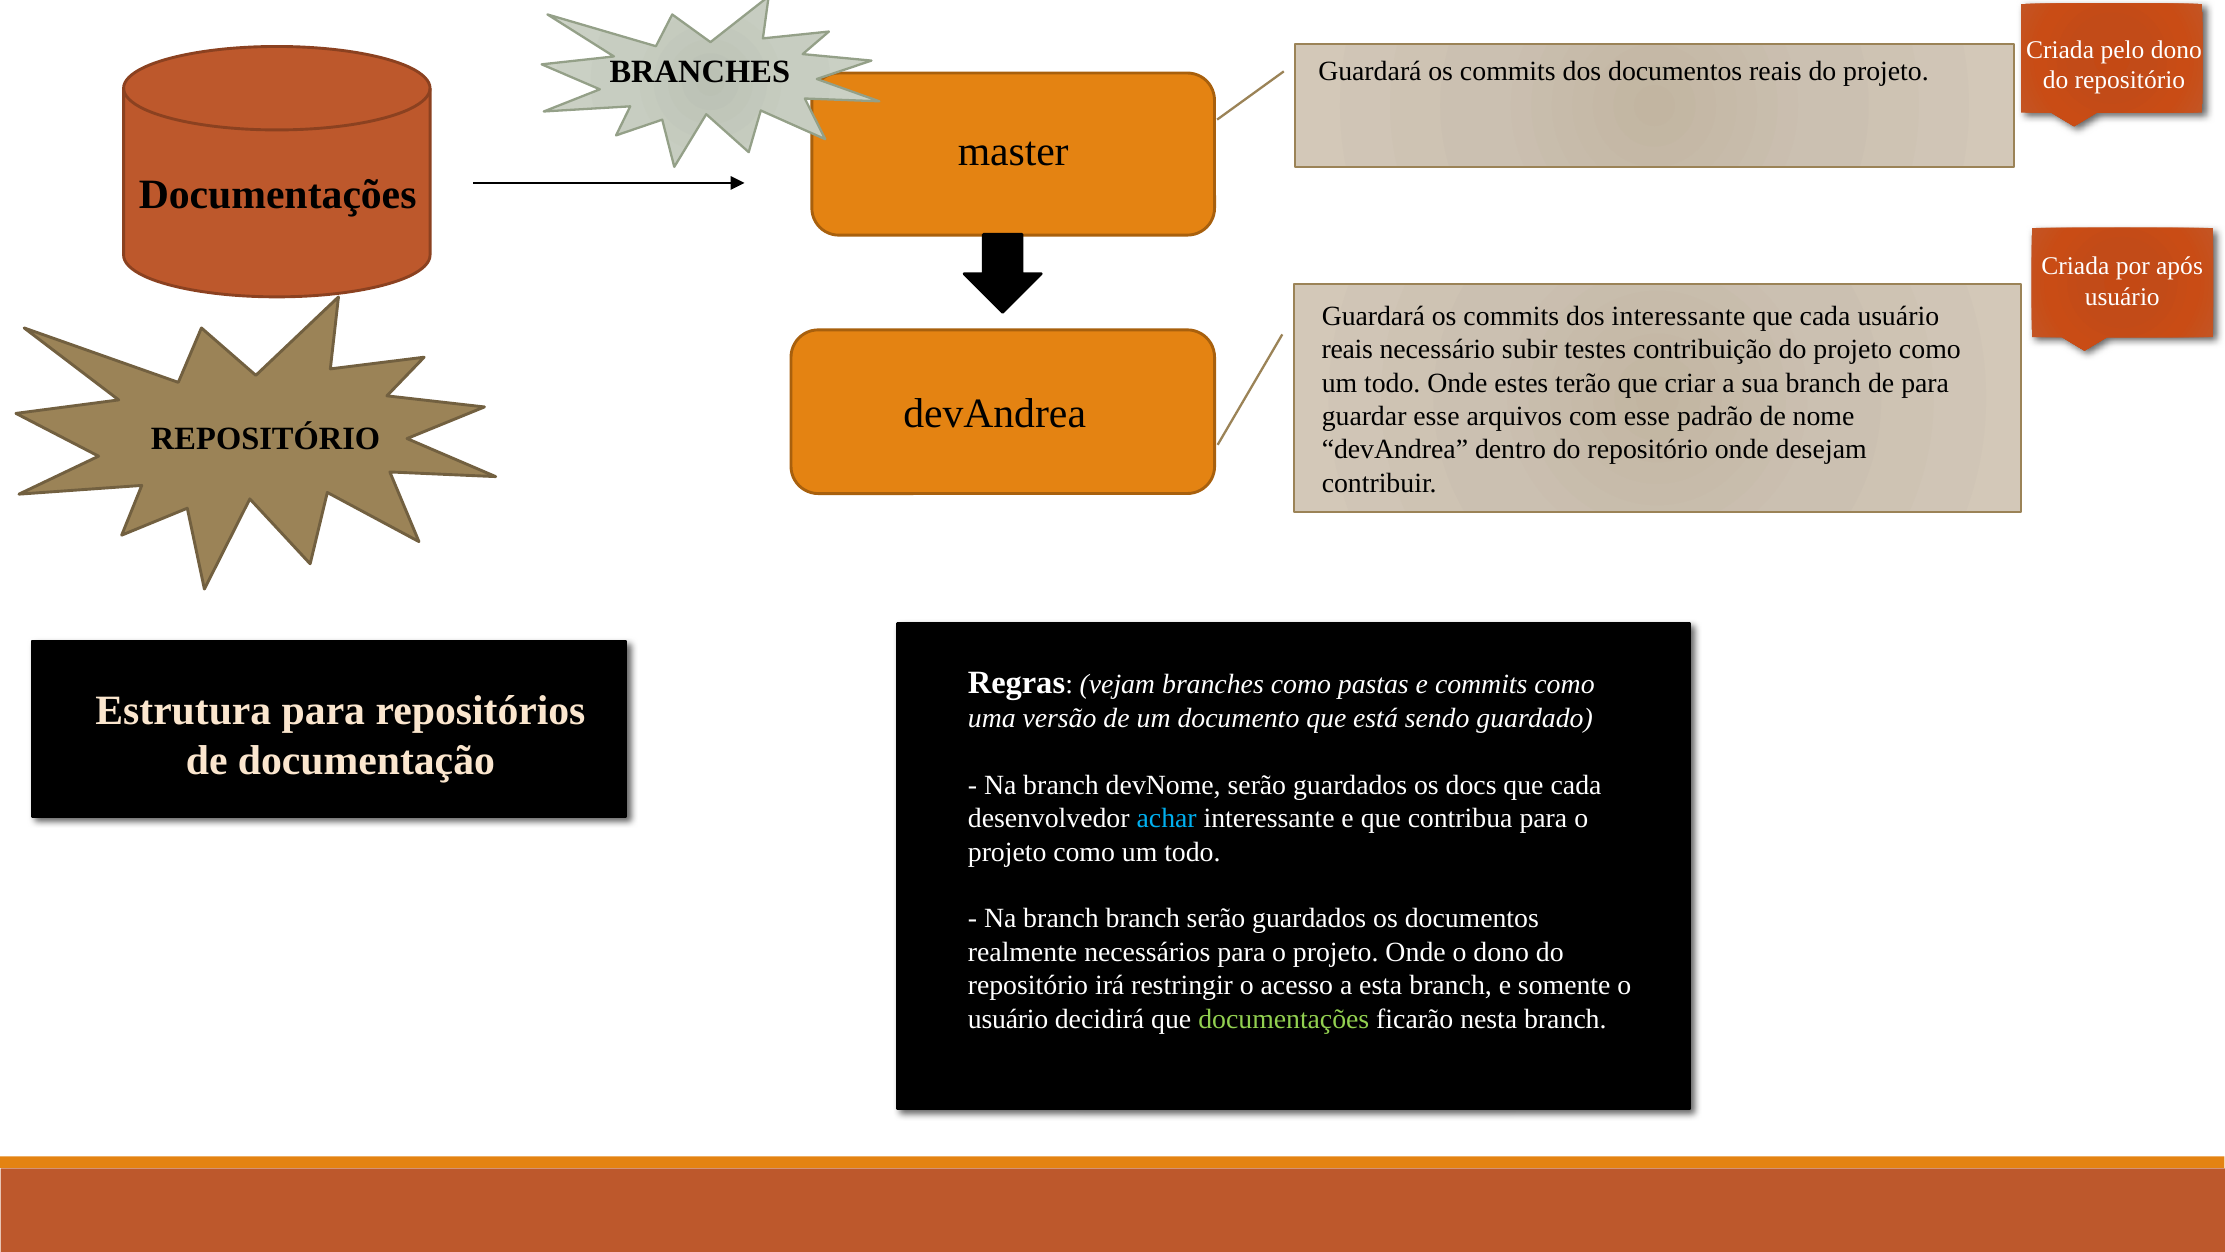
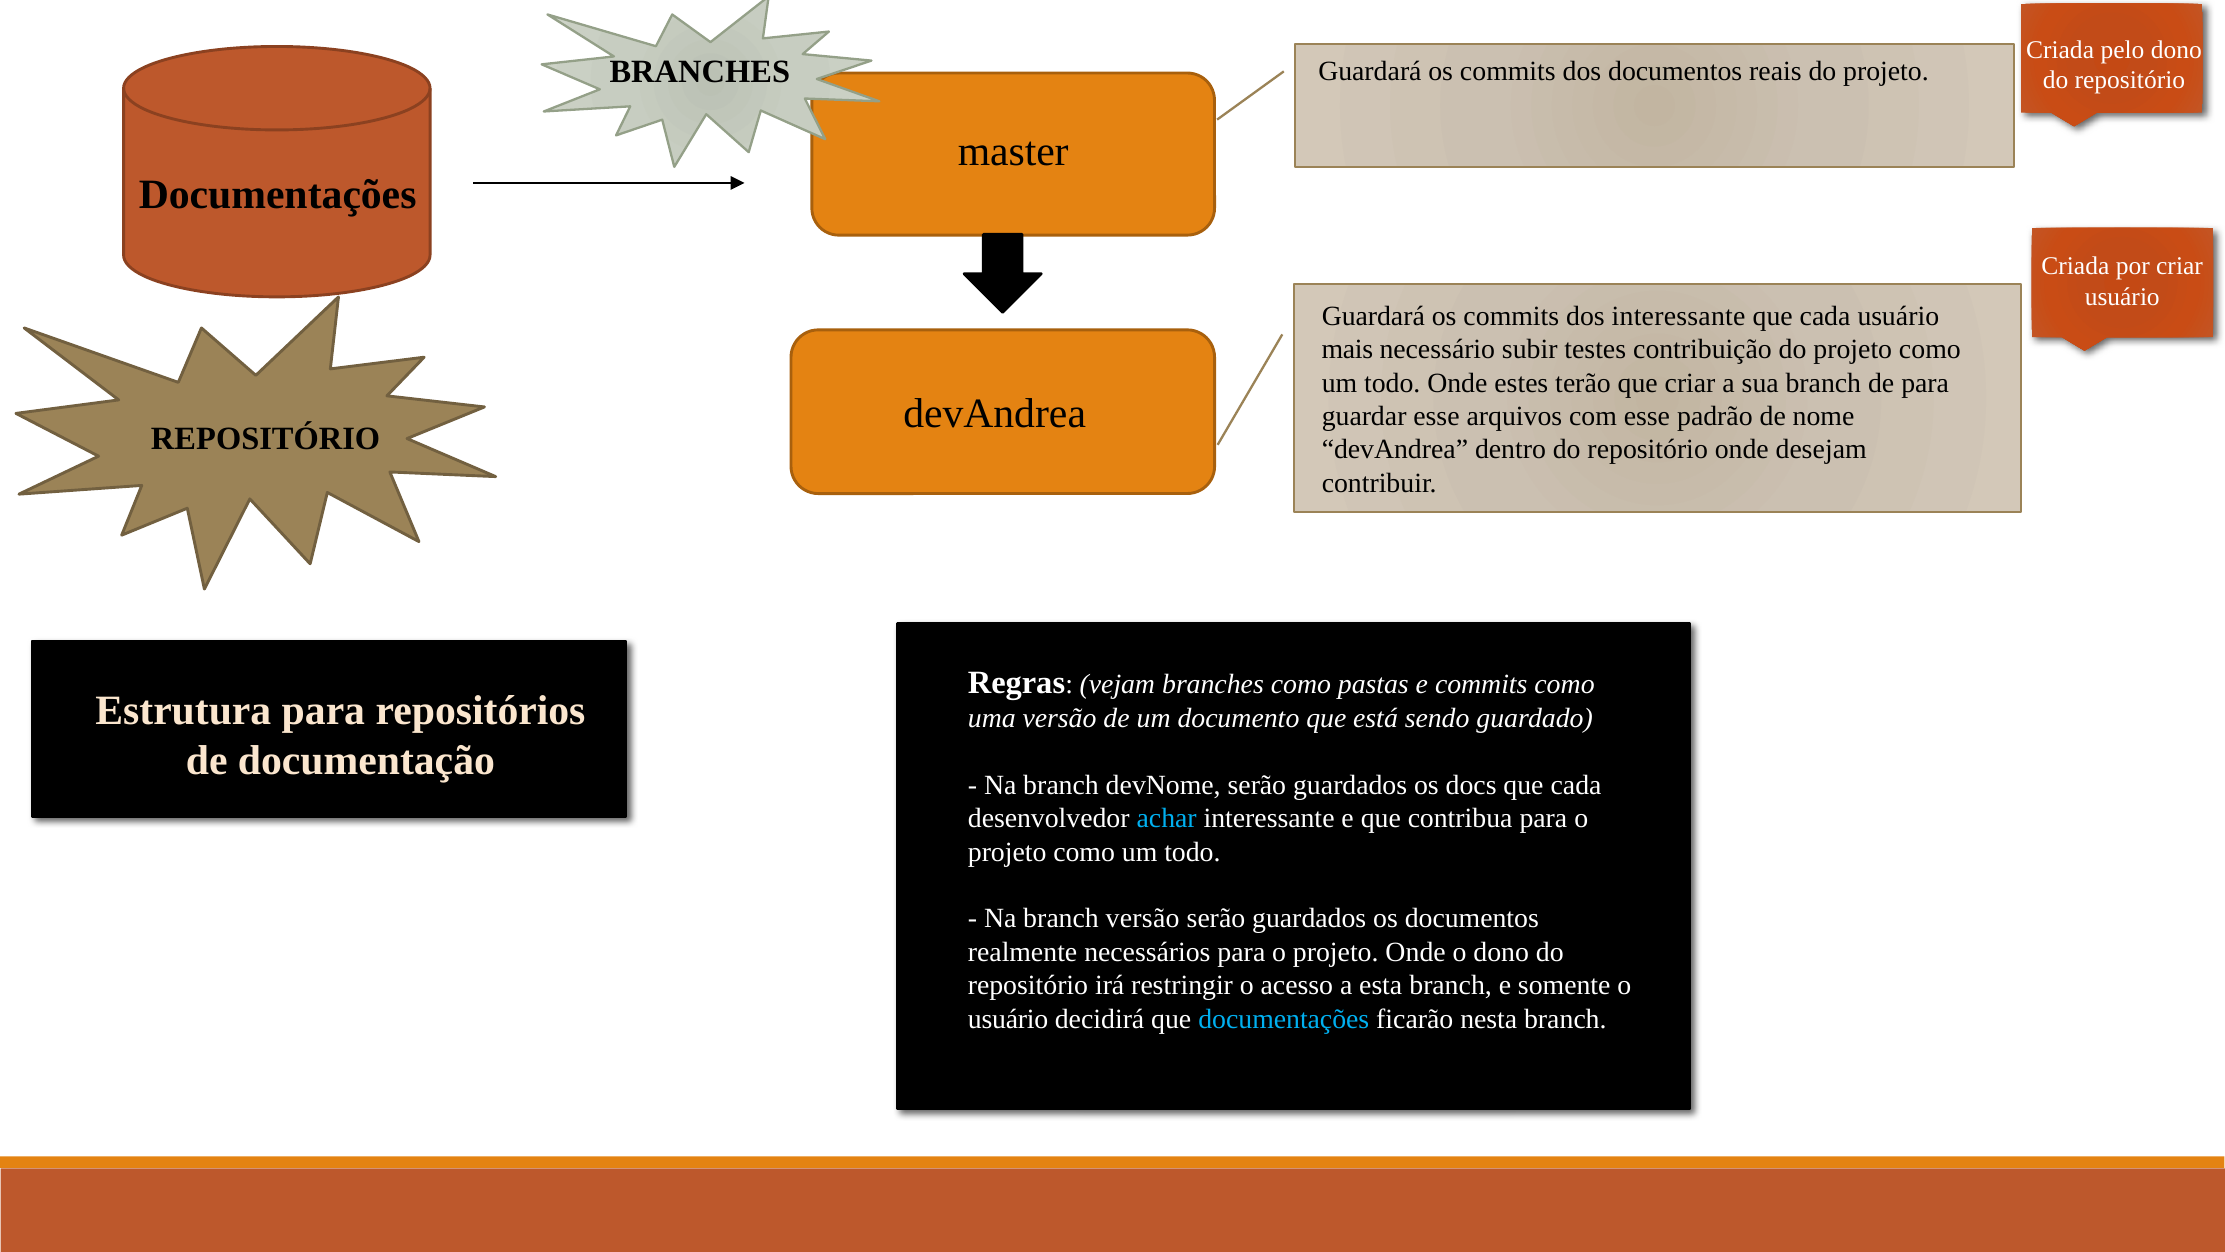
por após: após -> criar (2180, 266)
reais: reais -> mais (1347, 349)
branch branch: branch -> versão (1143, 918)
documentações colour: light green -> light blue (1284, 1019)
